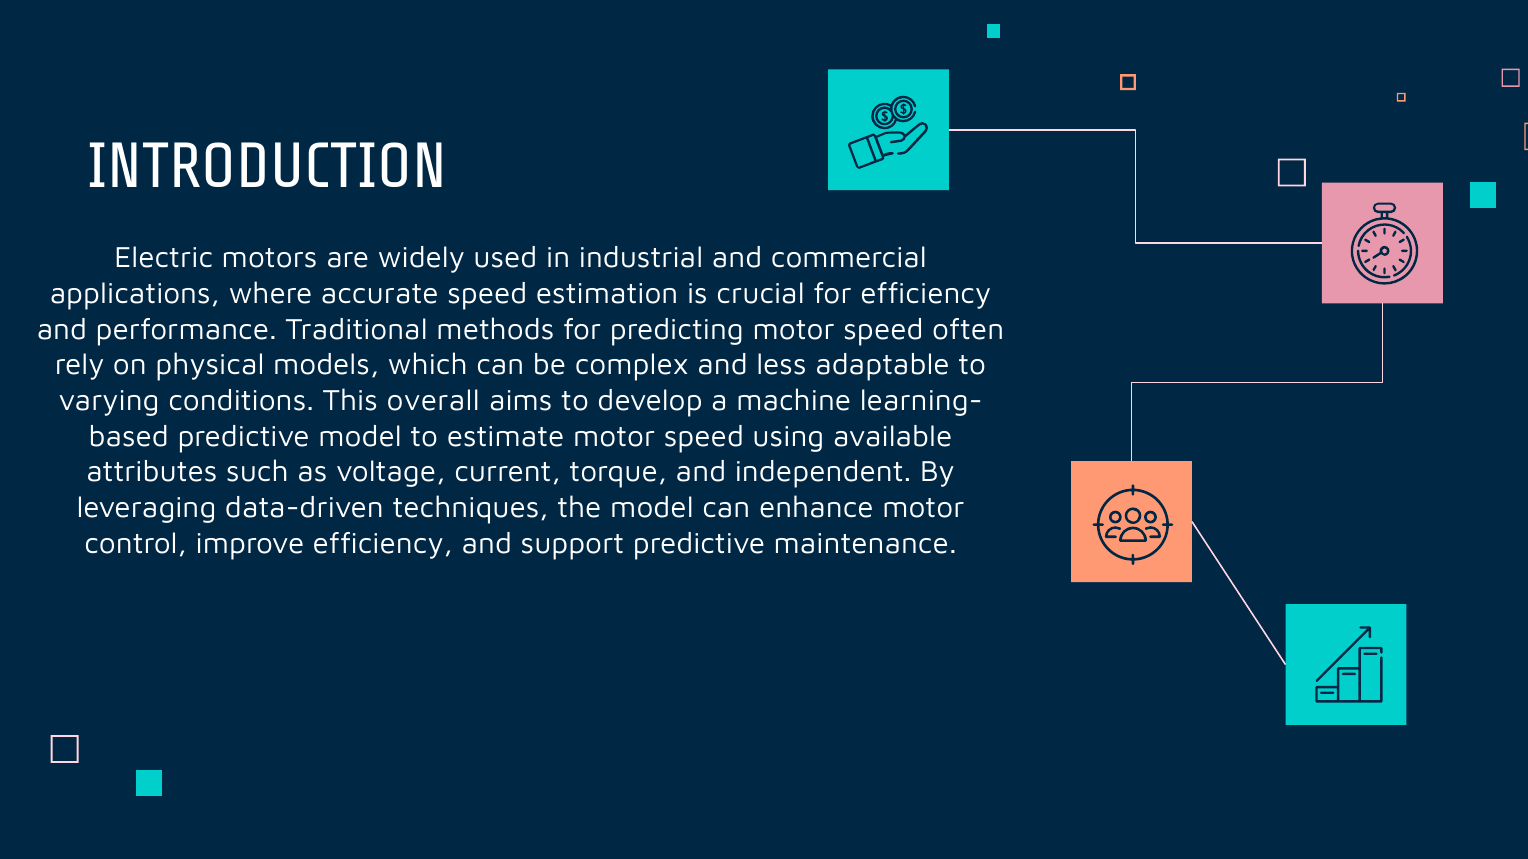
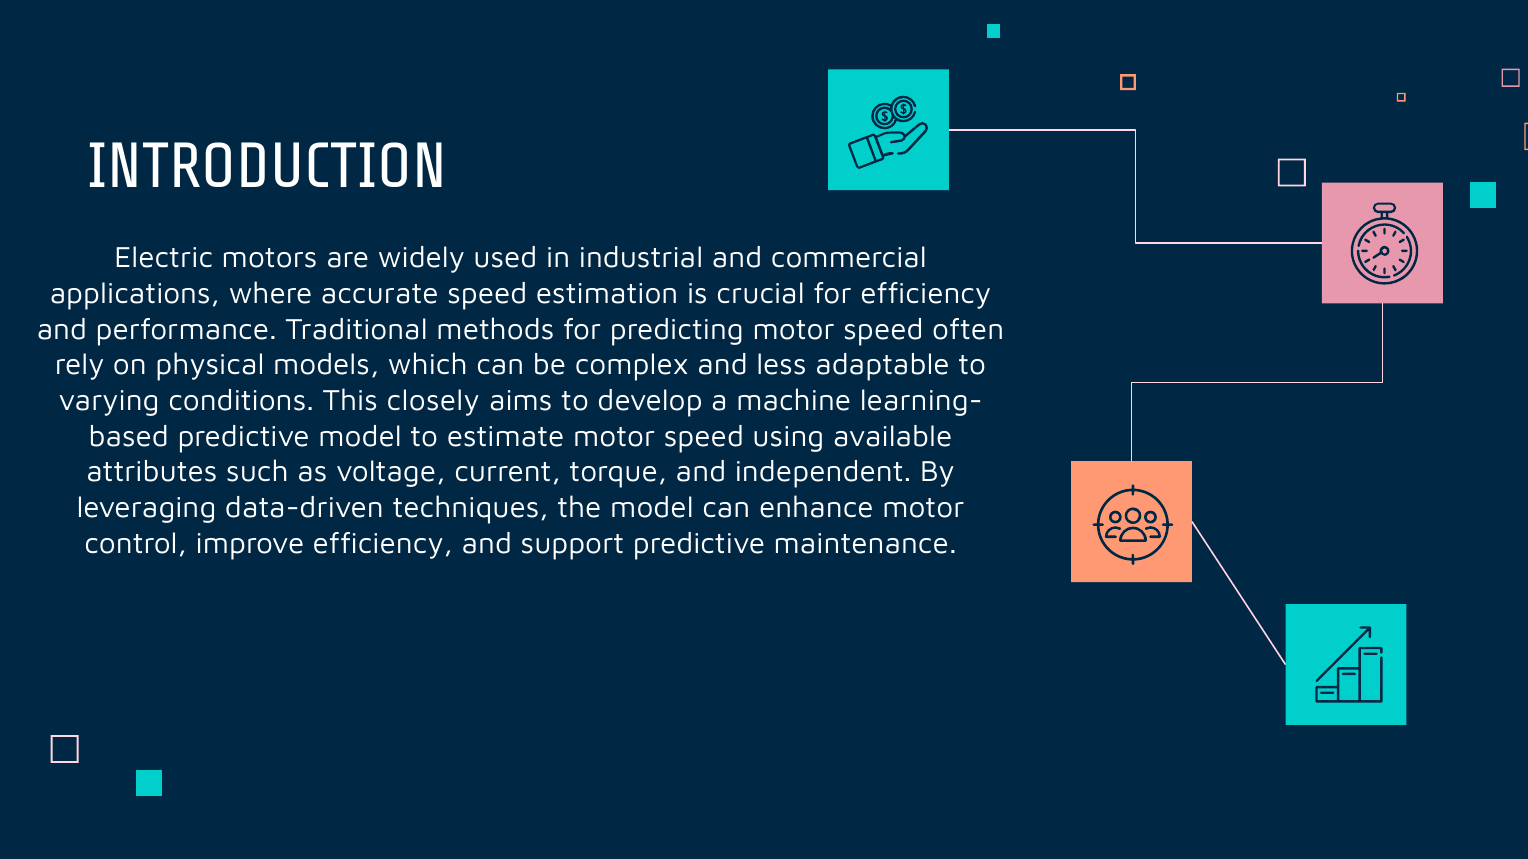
overall: overall -> closely (433, 401)
